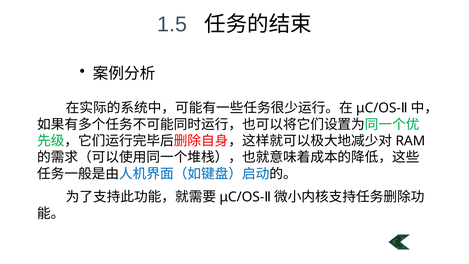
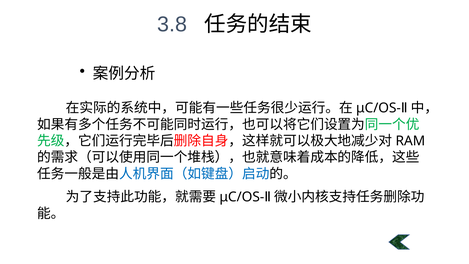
1.5: 1.5 -> 3.8 (172, 24)
